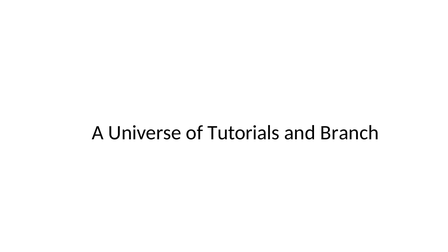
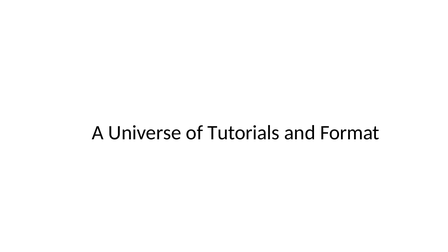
Branch: Branch -> Format (350, 133)
